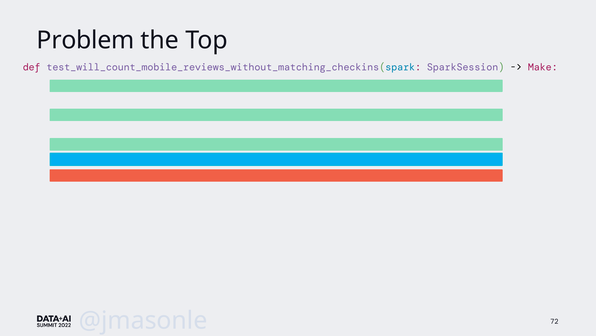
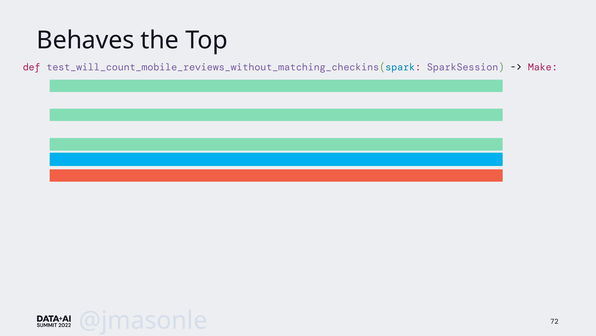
Problem: Problem -> Behaves (85, 40)
